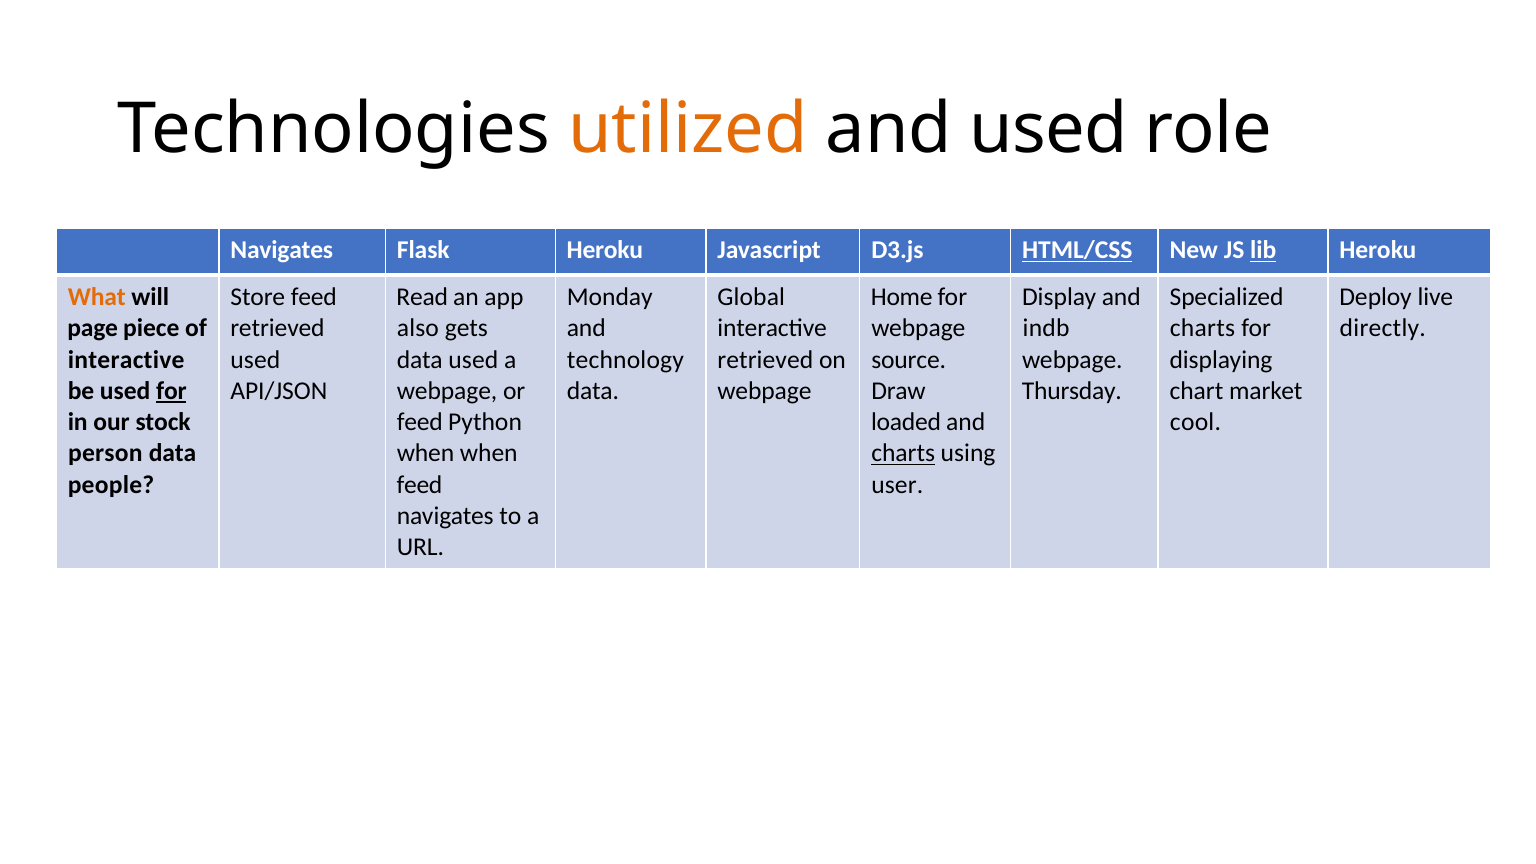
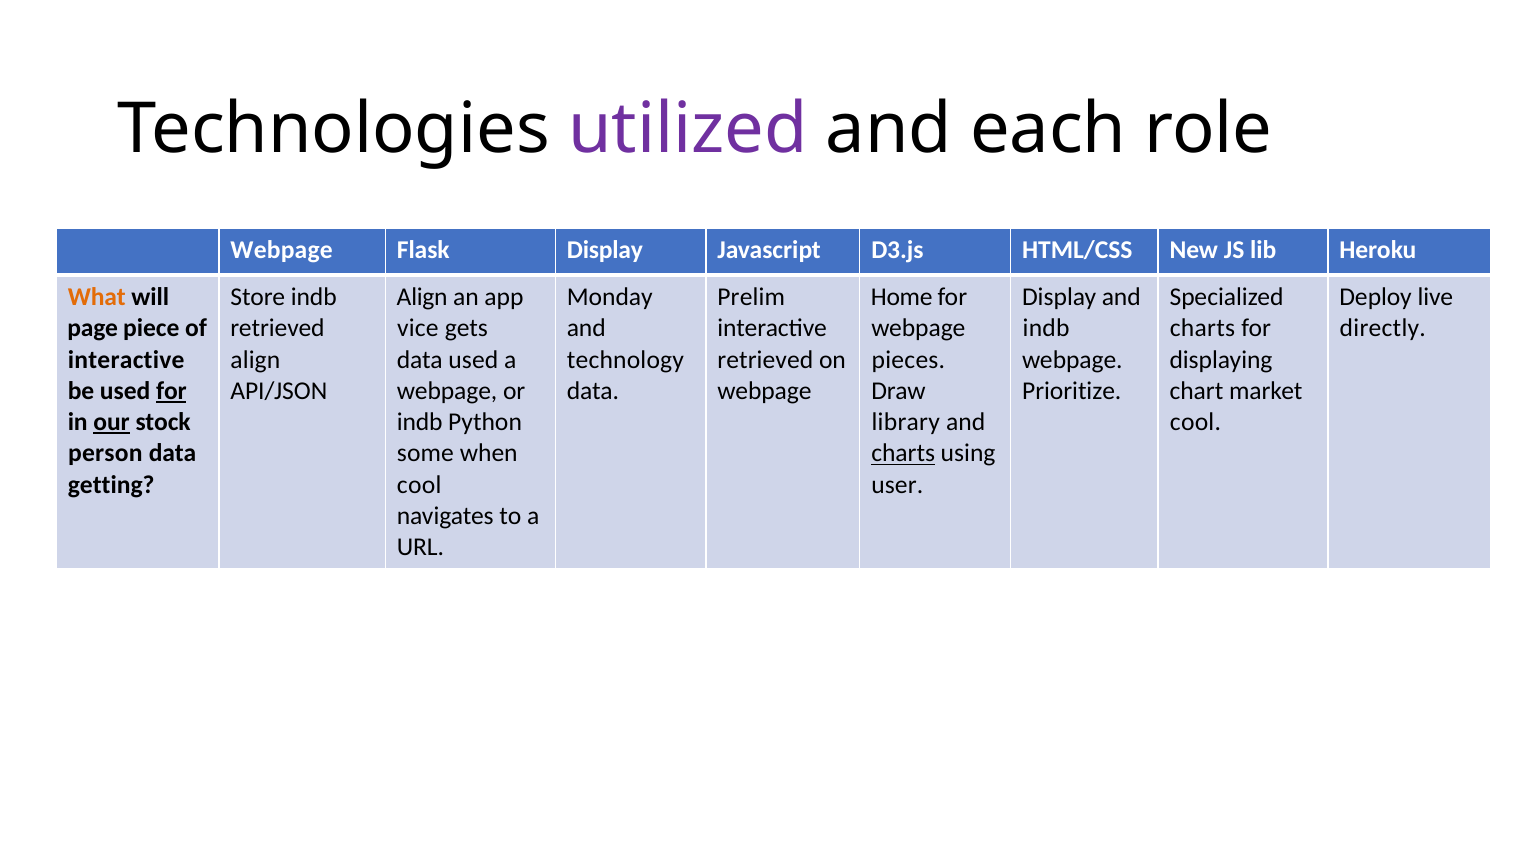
utilized colour: orange -> purple (688, 129)
and used: used -> each (1048, 129)
Navigates: Navigates -> Webpage (282, 250)
Flask Heroku: Heroku -> Display (605, 250)
HTML/CSS underline: present -> none (1077, 250)
lib underline: present -> none (1263, 250)
Store feed: feed -> indb (314, 297)
Read: Read -> Align (422, 297)
Global: Global -> Prelim (751, 297)
also: also -> vice (418, 328)
used: used -> align (255, 360)
source: source -> pieces (908, 360)
Thursday: Thursday -> Prioritize (1072, 391)
our underline: none -> present (112, 422)
feed: feed -> indb (420, 422)
loaded: loaded -> library (906, 422)
when: when -> some (425, 454)
people: people -> getting (111, 485)
feed: feed -> cool (419, 485)
